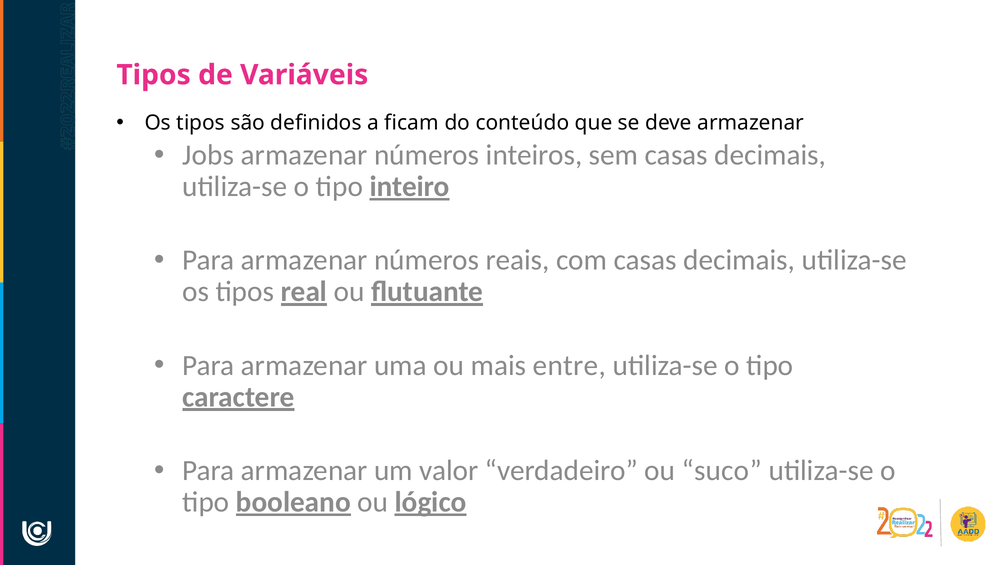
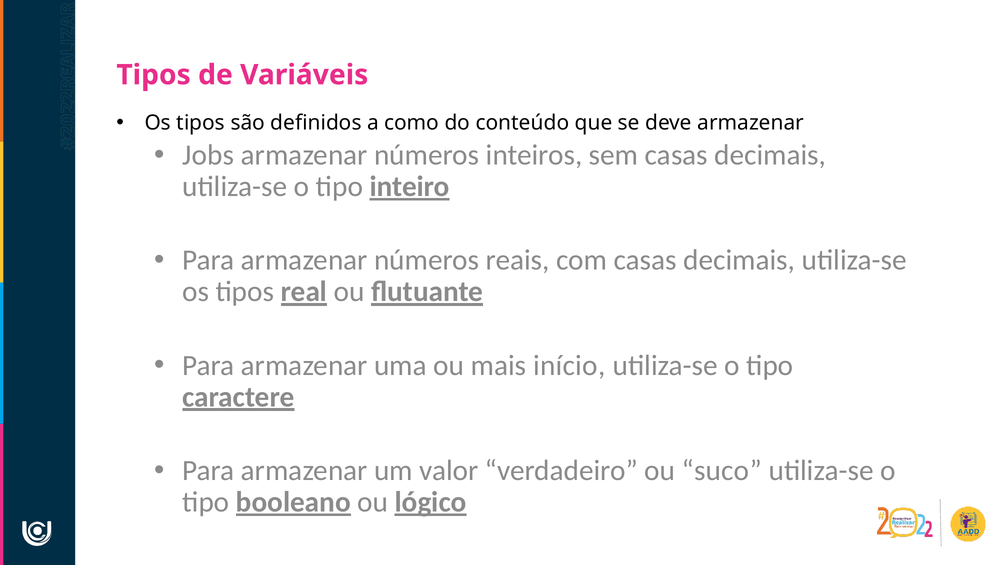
ficam: ficam -> como (412, 123)
entre: entre -> início (569, 365)
